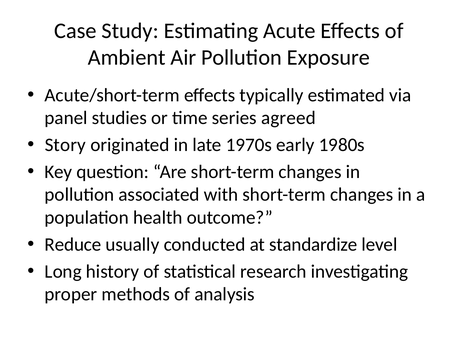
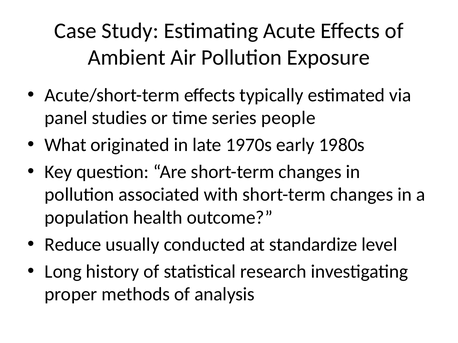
agreed: agreed -> people (288, 118)
Story: Story -> What (65, 145)
